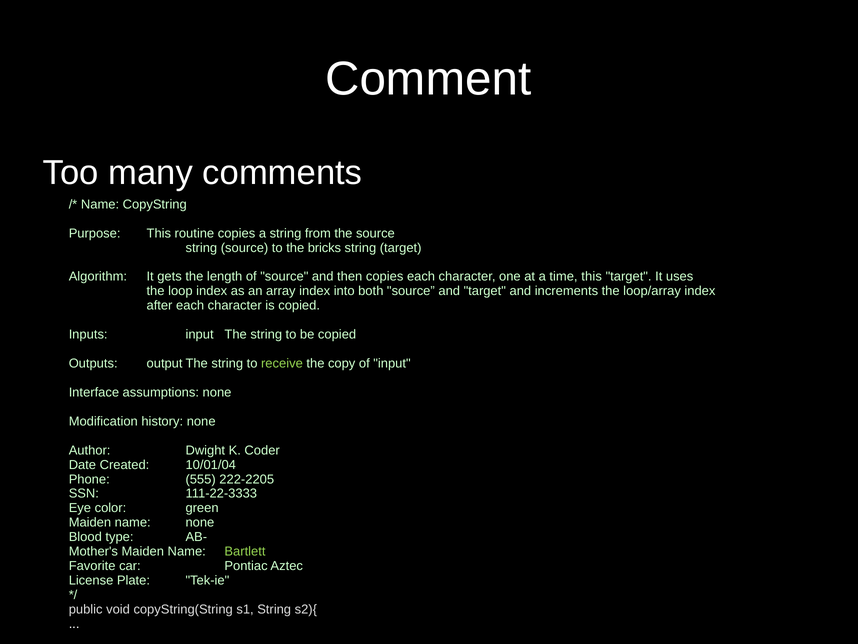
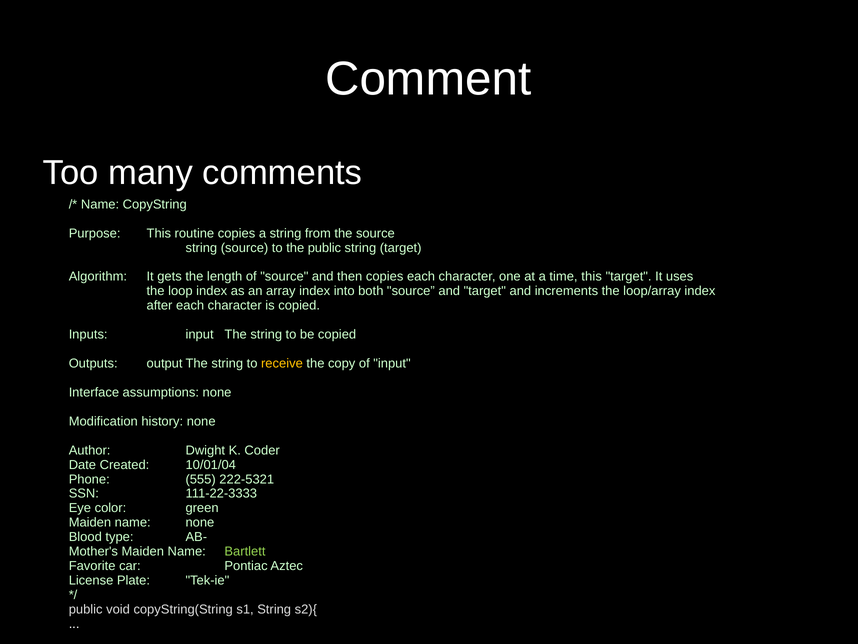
the bricks: bricks -> public (324, 248)
receive colour: light green -> yellow (282, 363)
222-2205: 222-2205 -> 222-5321 (247, 479)
